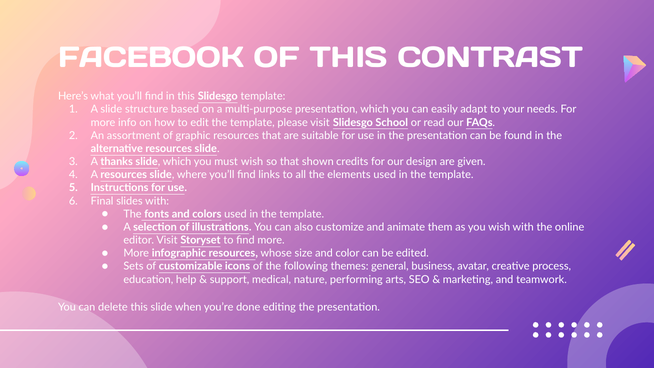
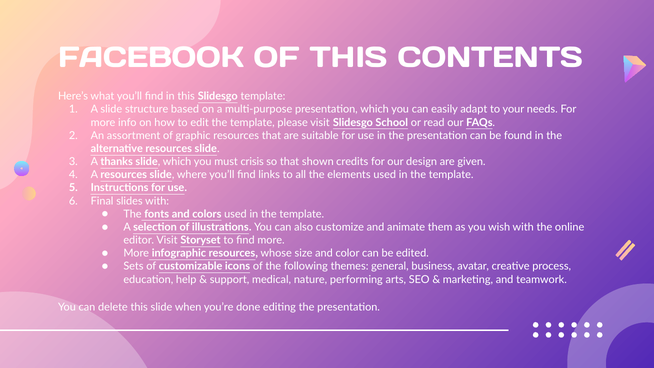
CONTRAST: CONTRAST -> CONTENTS (490, 58)
must wish: wish -> crisis (252, 162)
